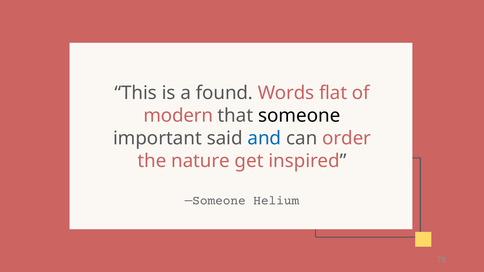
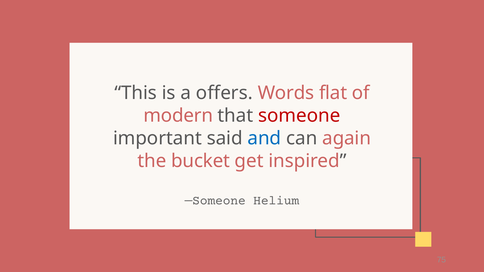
found: found -> offers (224, 93)
someone colour: black -> red (299, 116)
order: order -> again (347, 138)
nature: nature -> bucket (201, 161)
